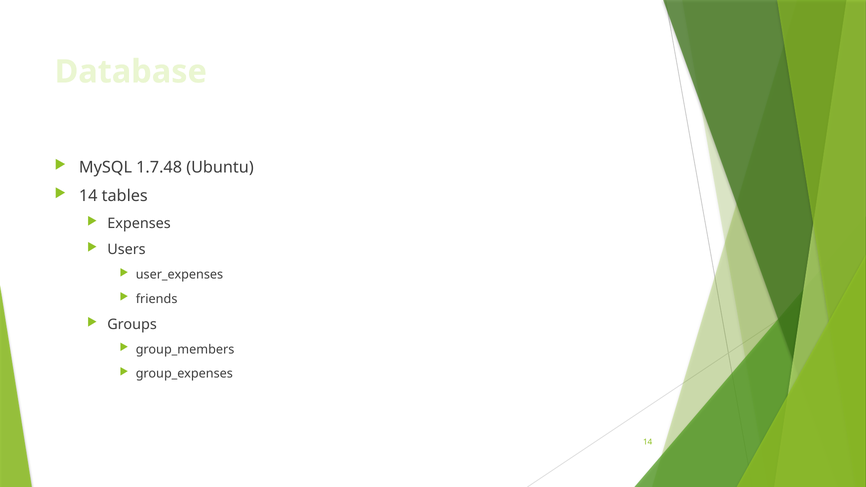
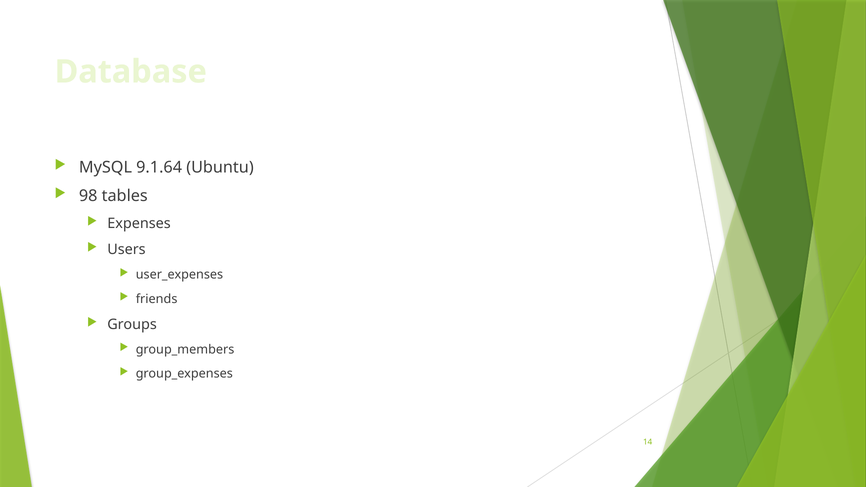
1.7.48: 1.7.48 -> 9.1.64 (159, 168)
14: 14 -> 98 (88, 196)
